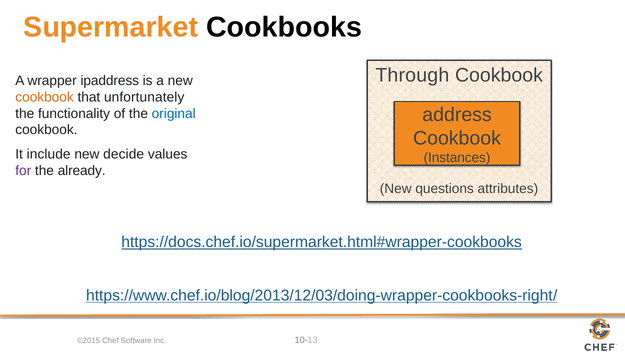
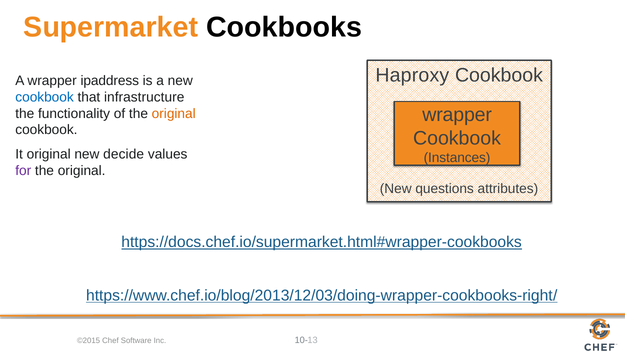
Through: Through -> Haproxy (412, 75)
cookbook colour: orange -> blue (45, 97)
unfortunately: unfortunately -> infrastructure (144, 97)
address: address -> wrapper (457, 115)
original colour: blue -> orange (174, 113)
It include: include -> original (49, 154)
already: already -> original (82, 170)
